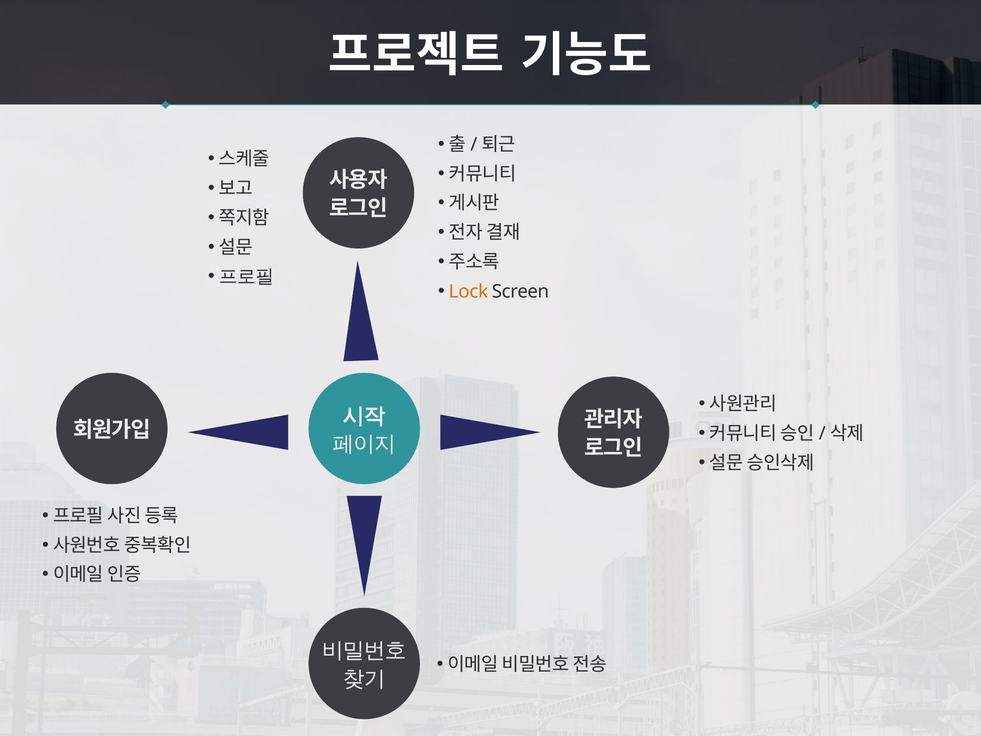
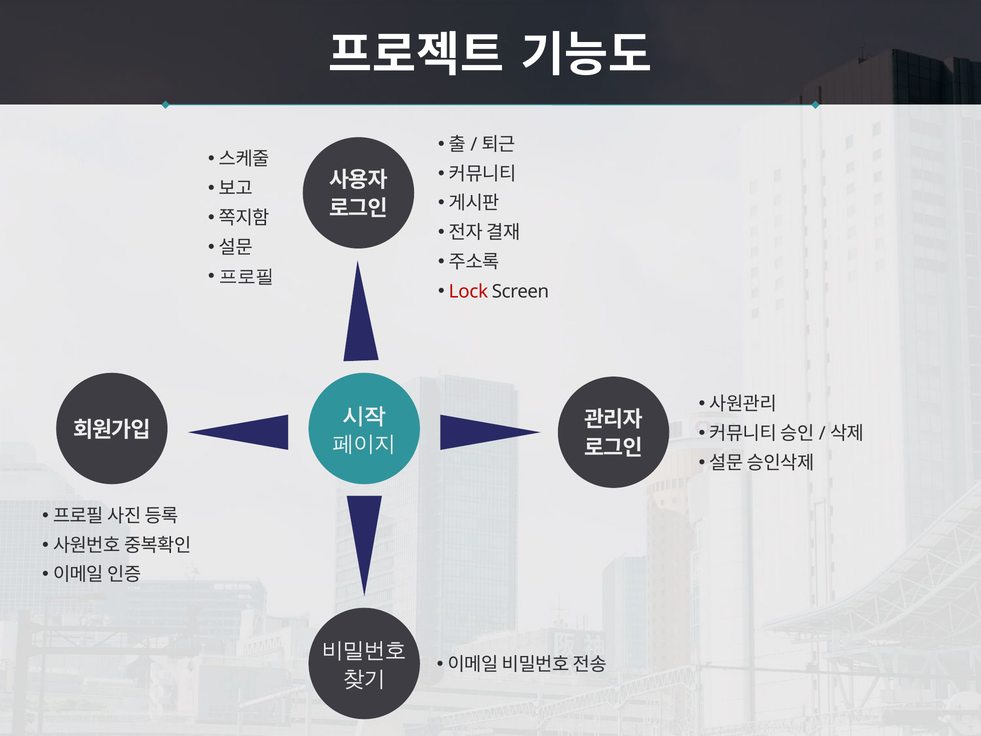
Lock colour: orange -> red (468, 291)
